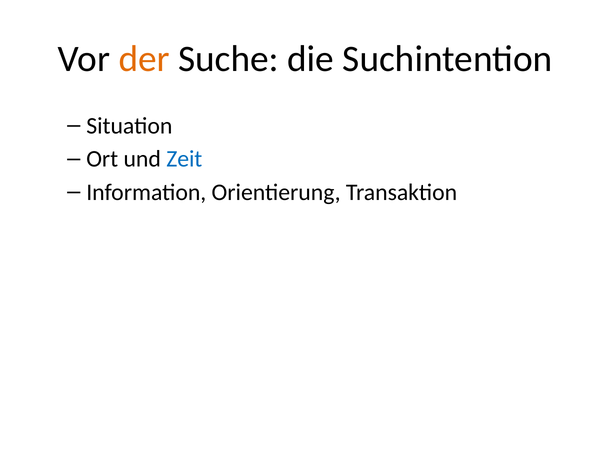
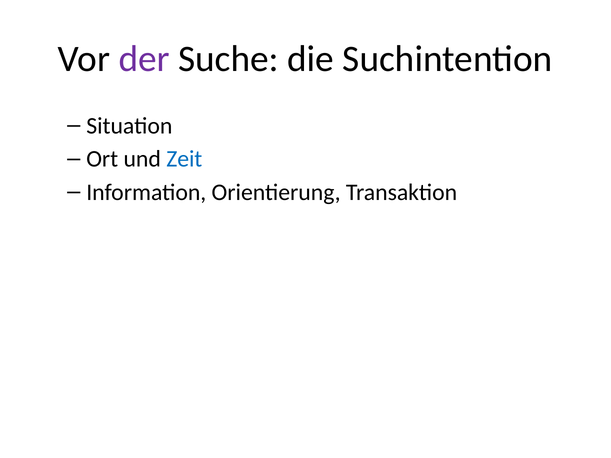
der colour: orange -> purple (144, 59)
